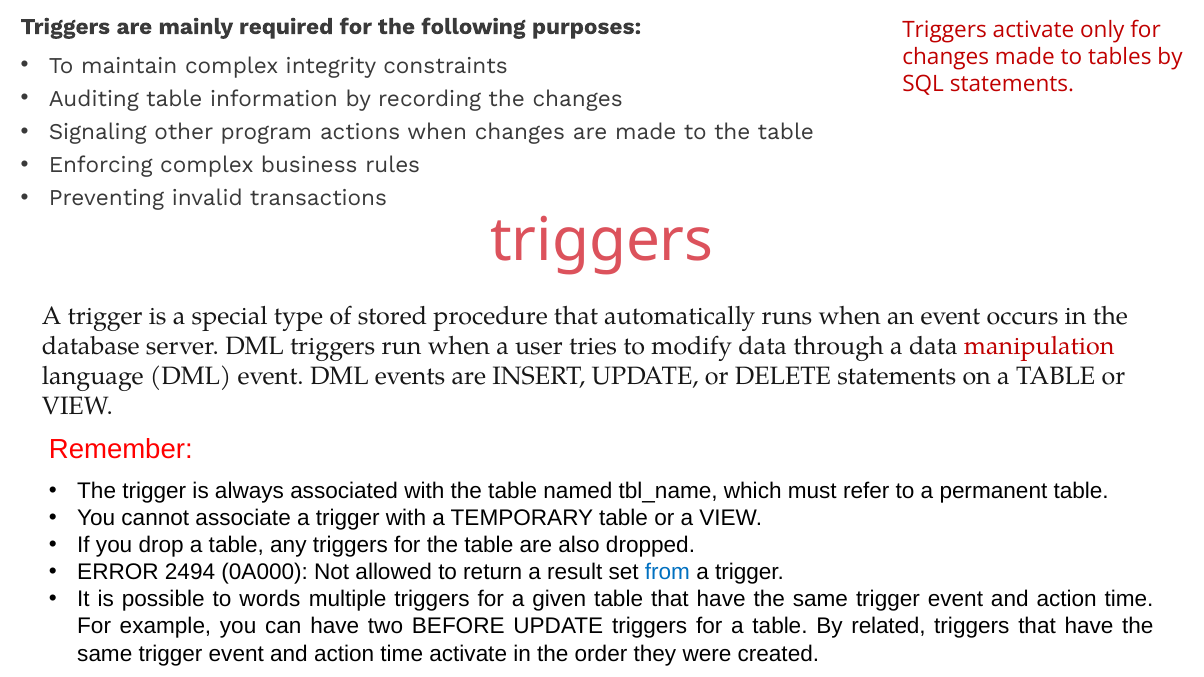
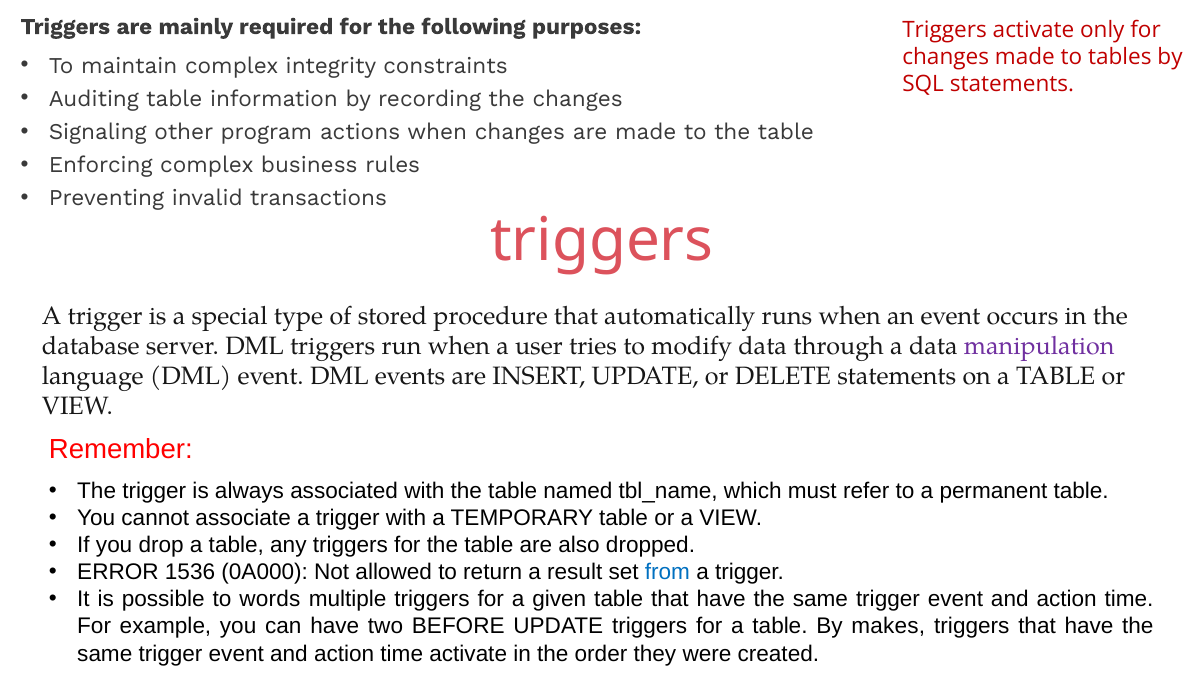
manipulation colour: red -> purple (1039, 346)
2494: 2494 -> 1536 (190, 573)
related: related -> makes (888, 627)
